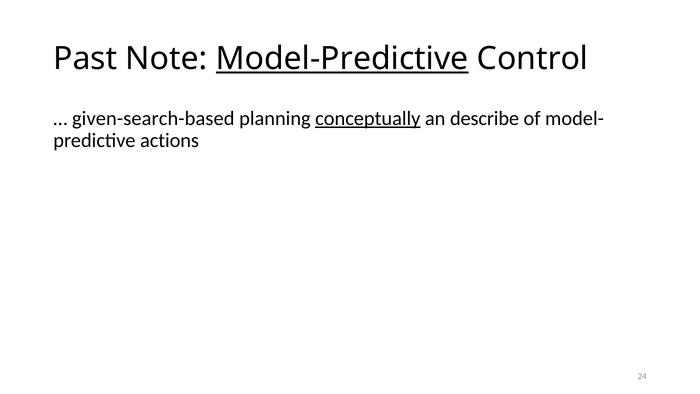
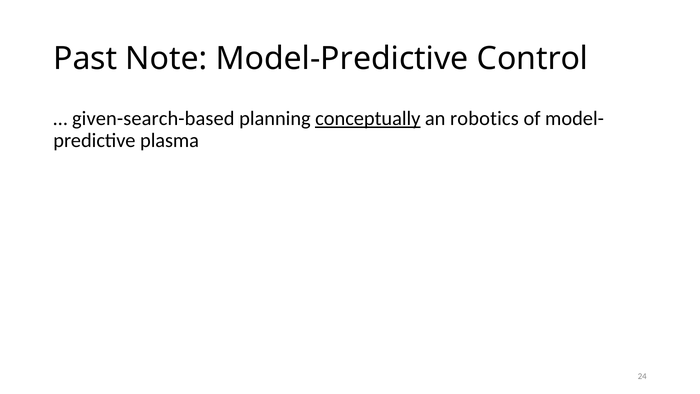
Model-Predictive underline: present -> none (342, 59)
describe: describe -> robotics (484, 118)
actions: actions -> plasma (170, 140)
